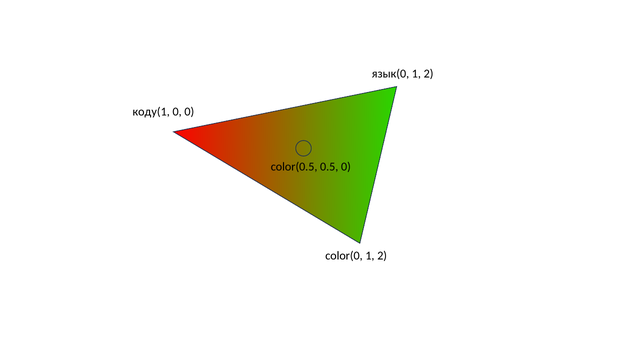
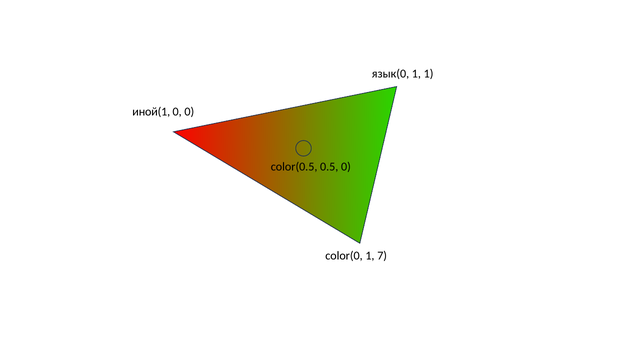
2: 2 -> 1 (429, 74)
коду(1: коду(1 -> иной(1 (151, 112)
color(0 1 2: 2 -> 7 (382, 256)
